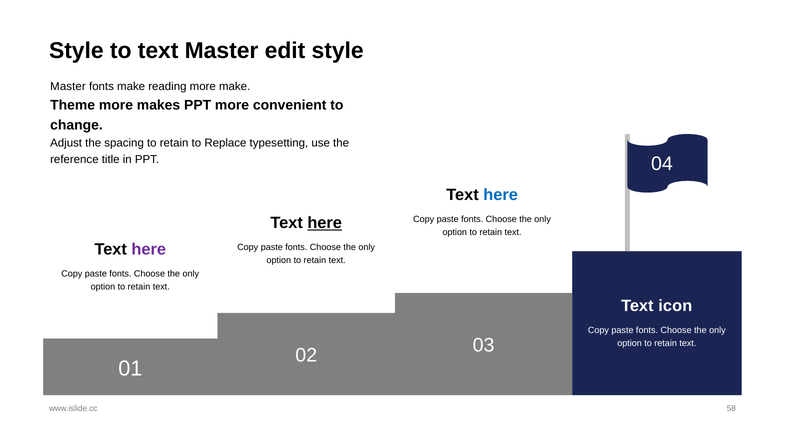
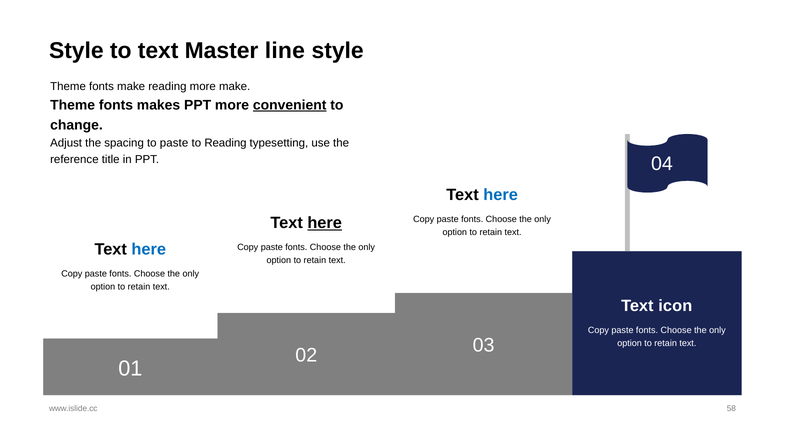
edit: edit -> line (285, 51)
Master: Master -> Theme (68, 86)
more: more -> fonts (116, 105)
convenient underline: none -> present (290, 105)
spacing to retain: retain -> paste (174, 143)
to Replace: Replace -> Reading (225, 143)
here colour: purple -> blue (149, 250)
